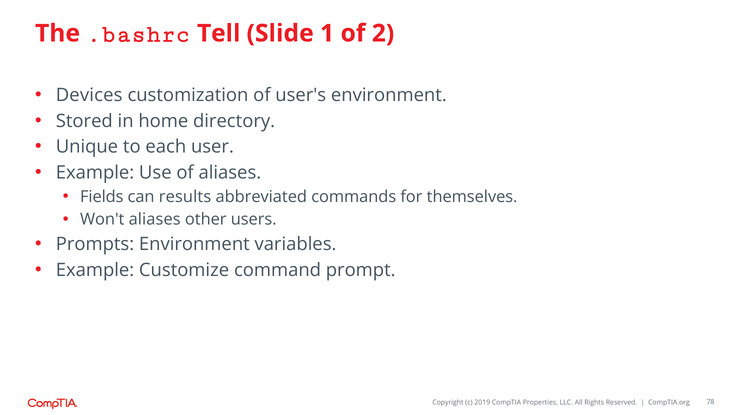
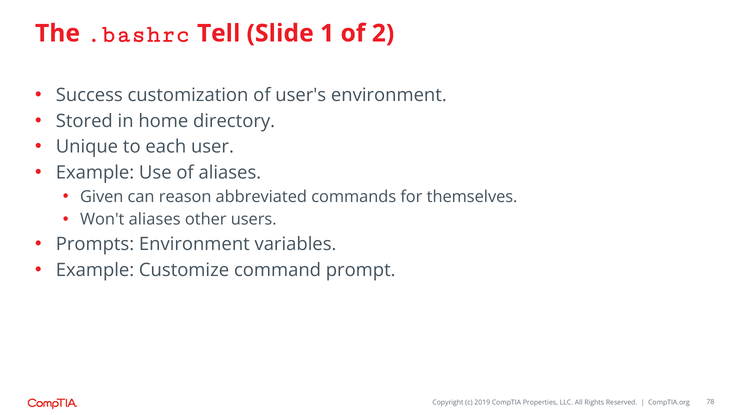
Devices: Devices -> Success (89, 95)
Fields: Fields -> Given (102, 197)
results: results -> reason (185, 197)
